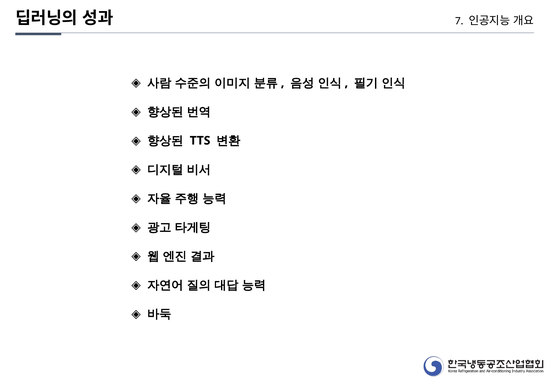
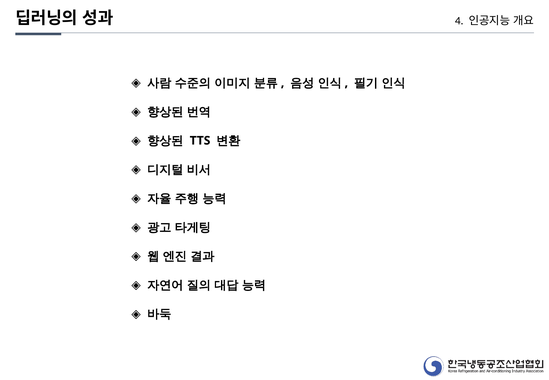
7: 7 -> 4 (459, 21)
